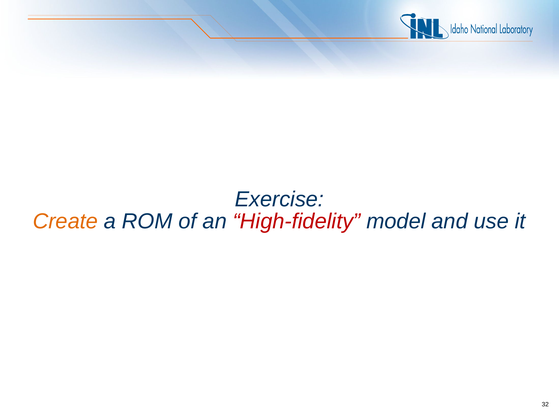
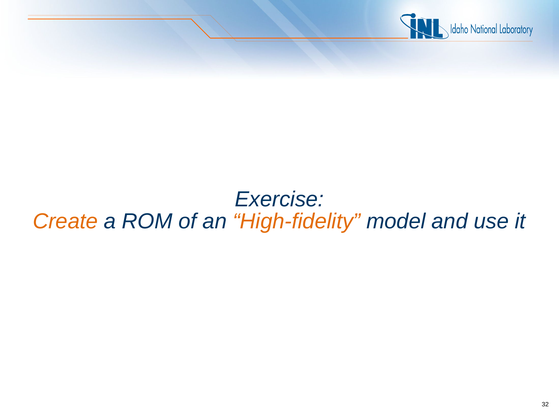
High-fidelity colour: red -> orange (297, 222)
